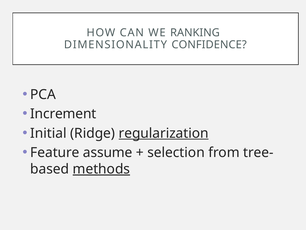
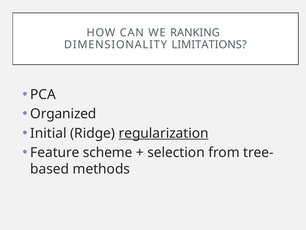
CONFIDENCE: CONFIDENCE -> LIMITATIONS (209, 45)
Increment: Increment -> Organized (63, 114)
assume: assume -> scheme (108, 152)
methods underline: present -> none (101, 169)
